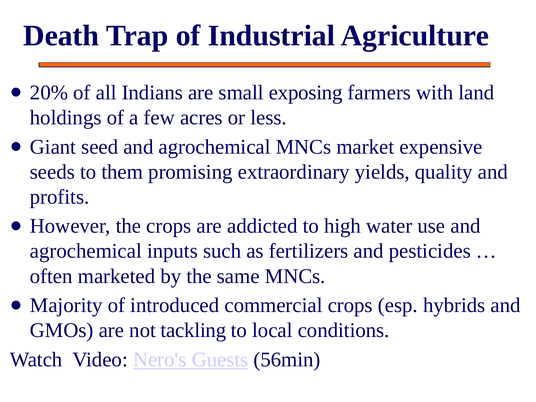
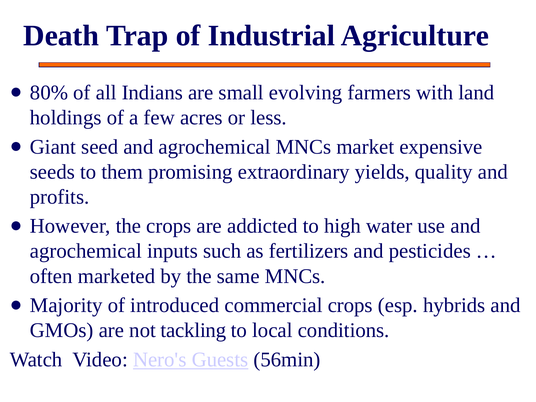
20%: 20% -> 80% (49, 93)
exposing: exposing -> evolving (306, 93)
